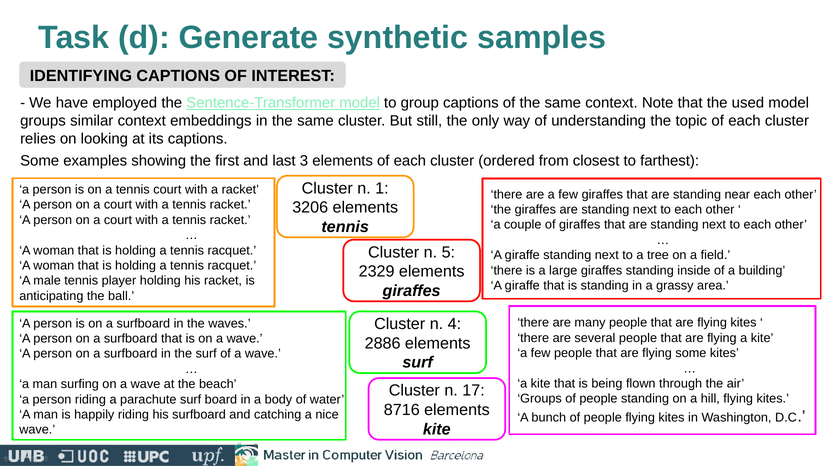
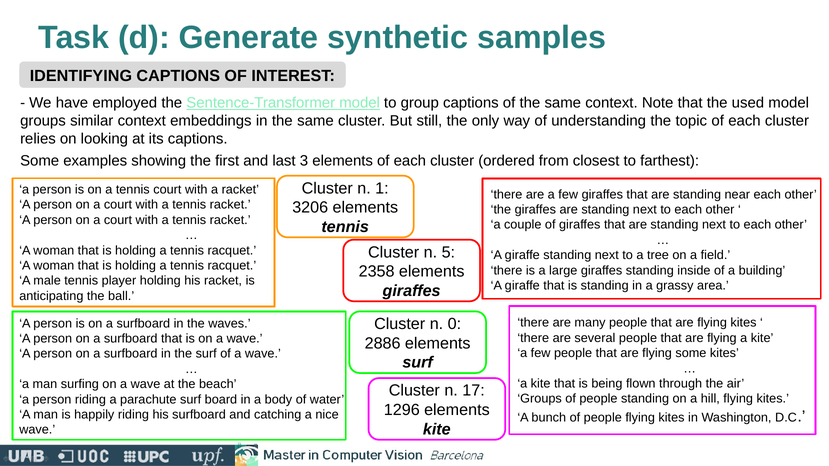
2329: 2329 -> 2358 (377, 272)
4: 4 -> 0 (454, 324)
8716: 8716 -> 1296 (402, 410)
